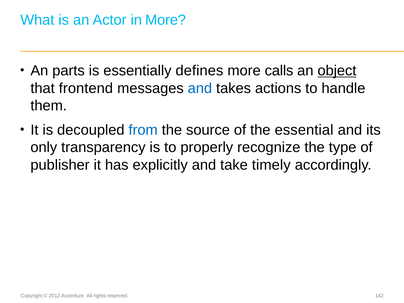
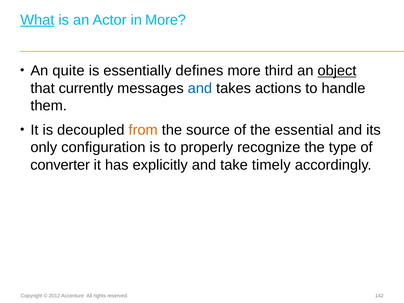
What underline: none -> present (37, 20)
parts: parts -> quite (68, 71)
calls: calls -> third (279, 71)
frontend: frontend -> currently (86, 88)
from colour: blue -> orange (143, 130)
transparency: transparency -> configuration (103, 147)
publisher: publisher -> converter (60, 165)
